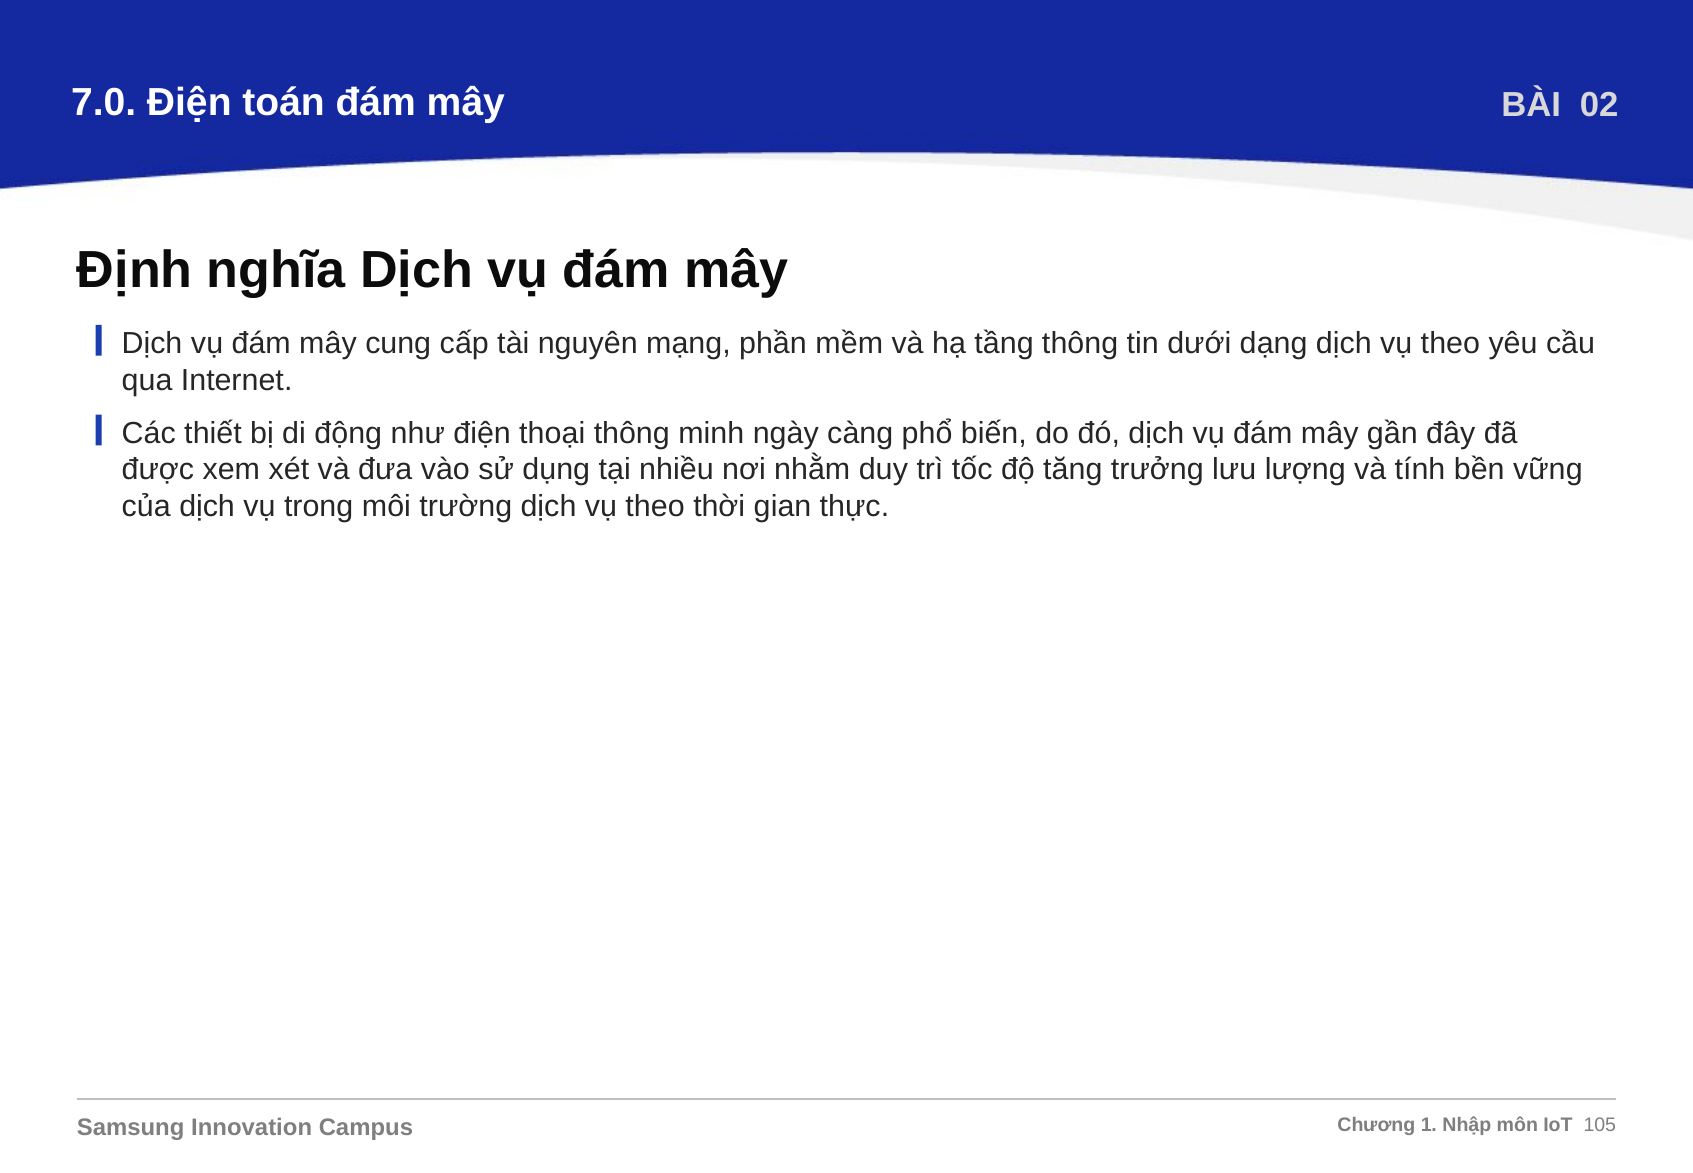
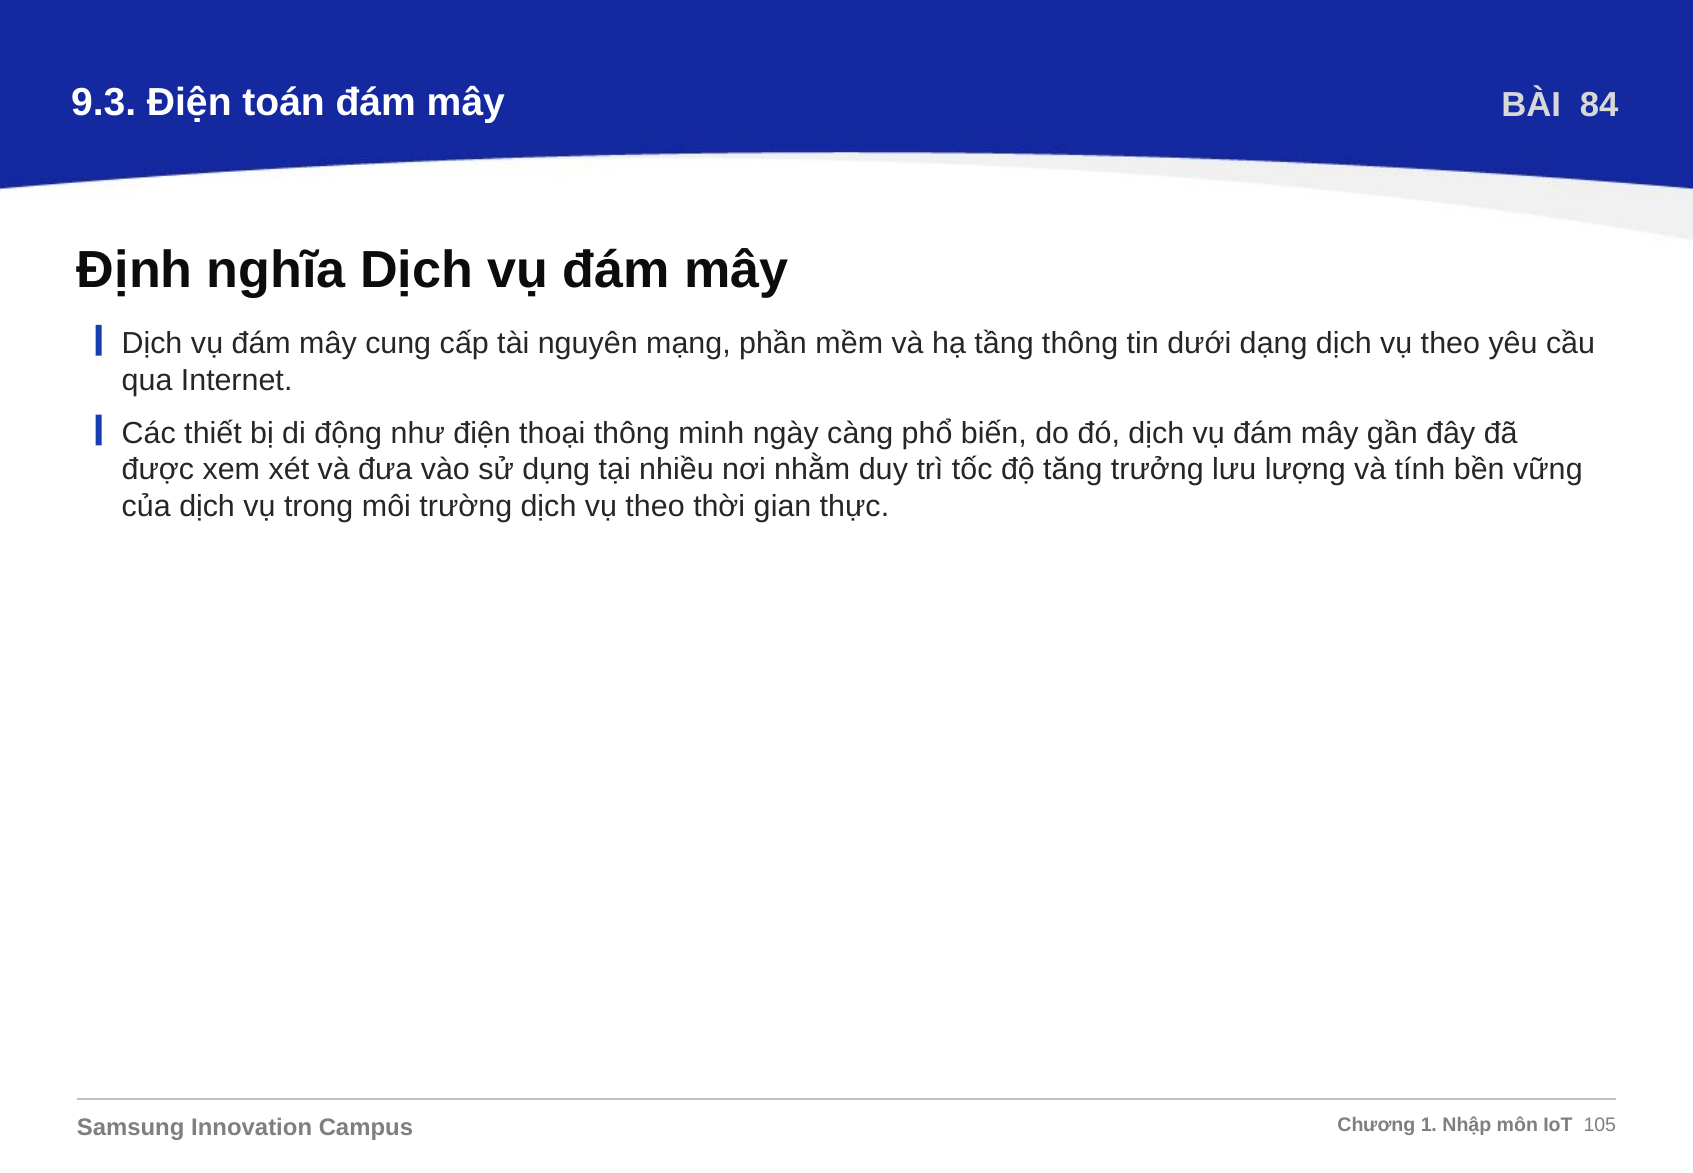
7.0: 7.0 -> 9.3 (104, 102)
02: 02 -> 84 (1599, 105)
